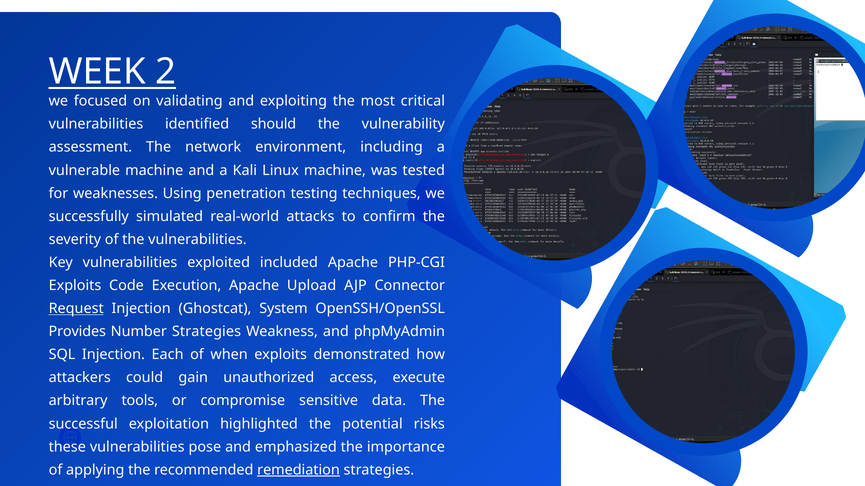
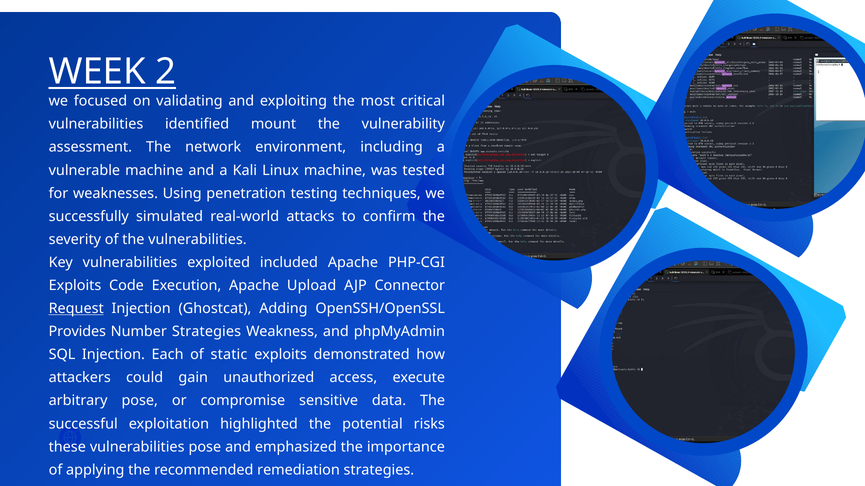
should: should -> mount (273, 124)
System: System -> Adding (283, 309)
when: when -> static (229, 355)
arbitrary tools: tools -> pose (140, 401)
remediation underline: present -> none (299, 470)
